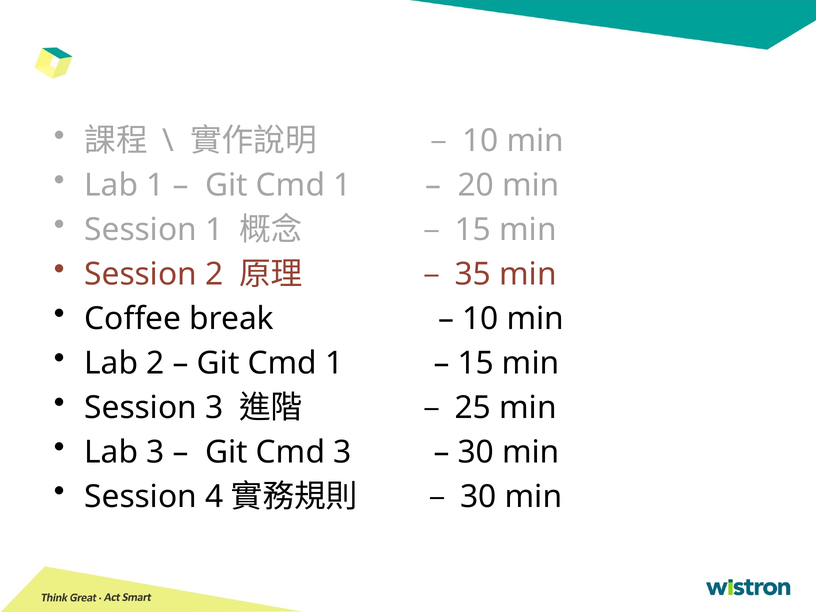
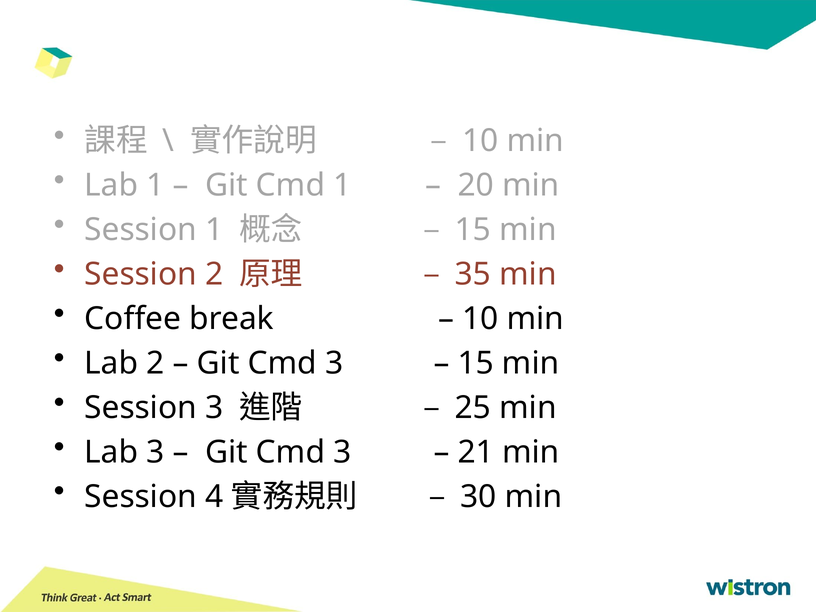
1: 1 -> 3 (334, 363)
30: 30 -> 21 (476, 452)
